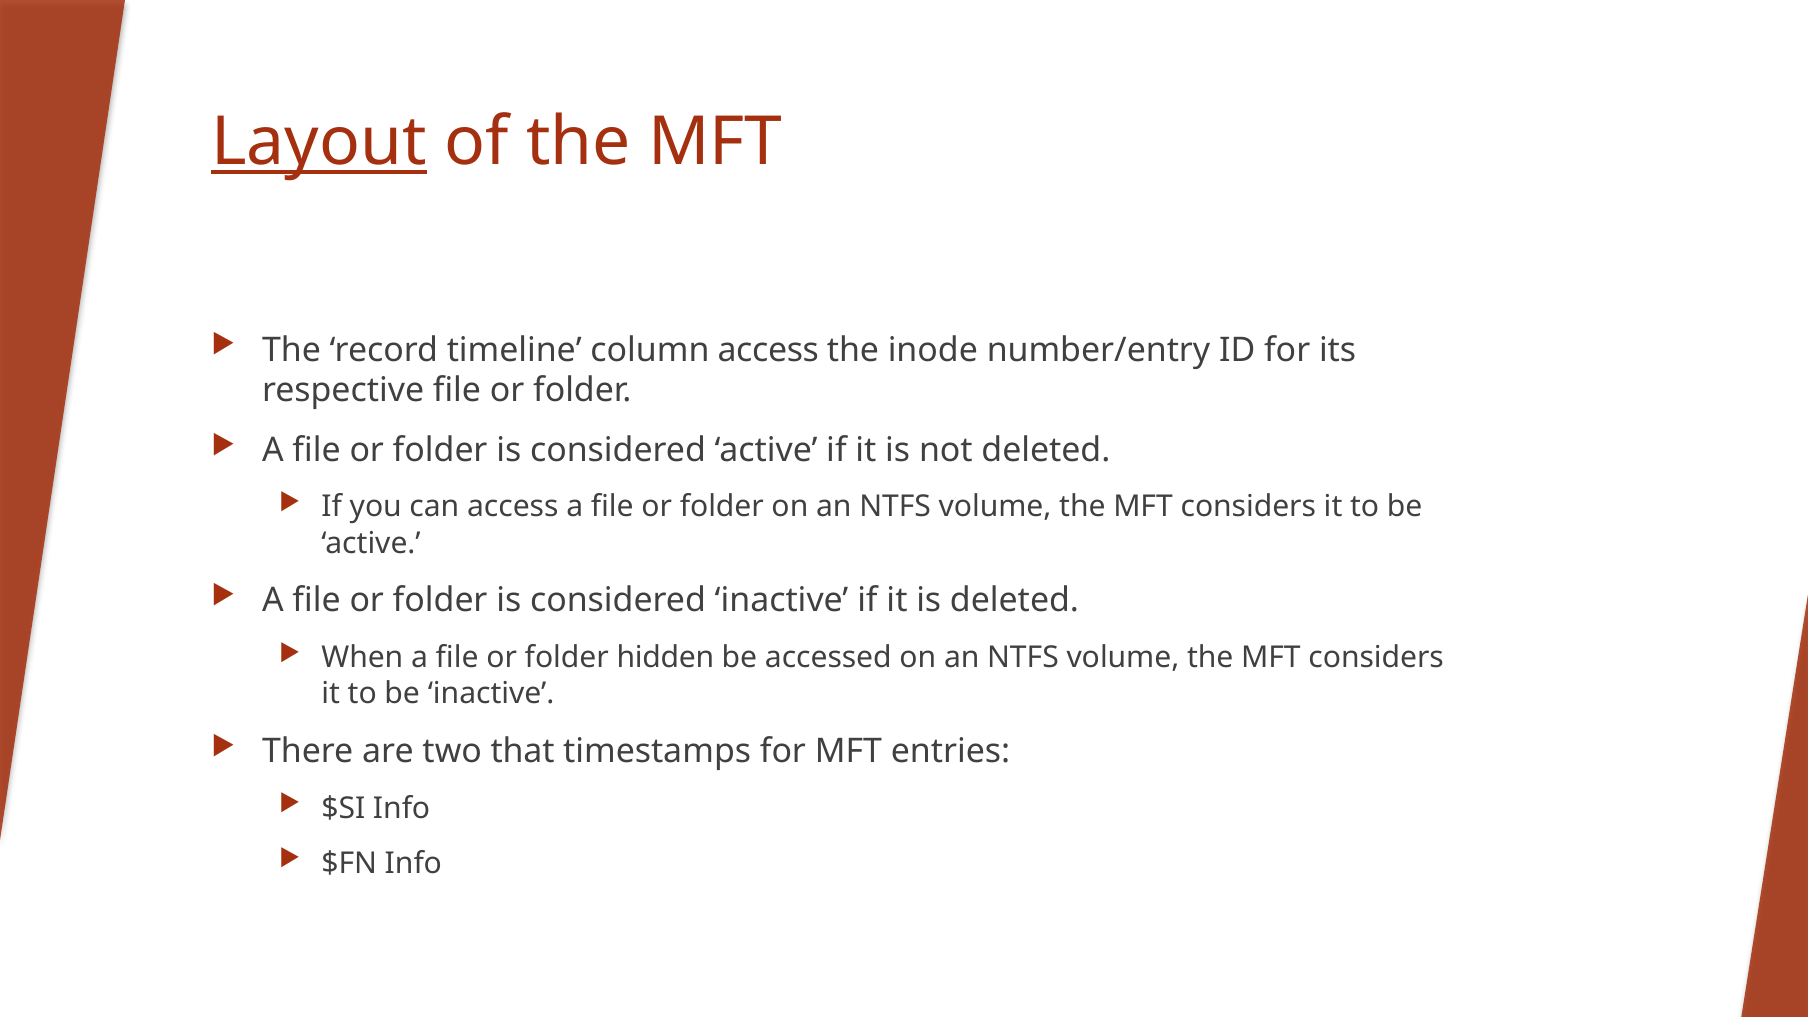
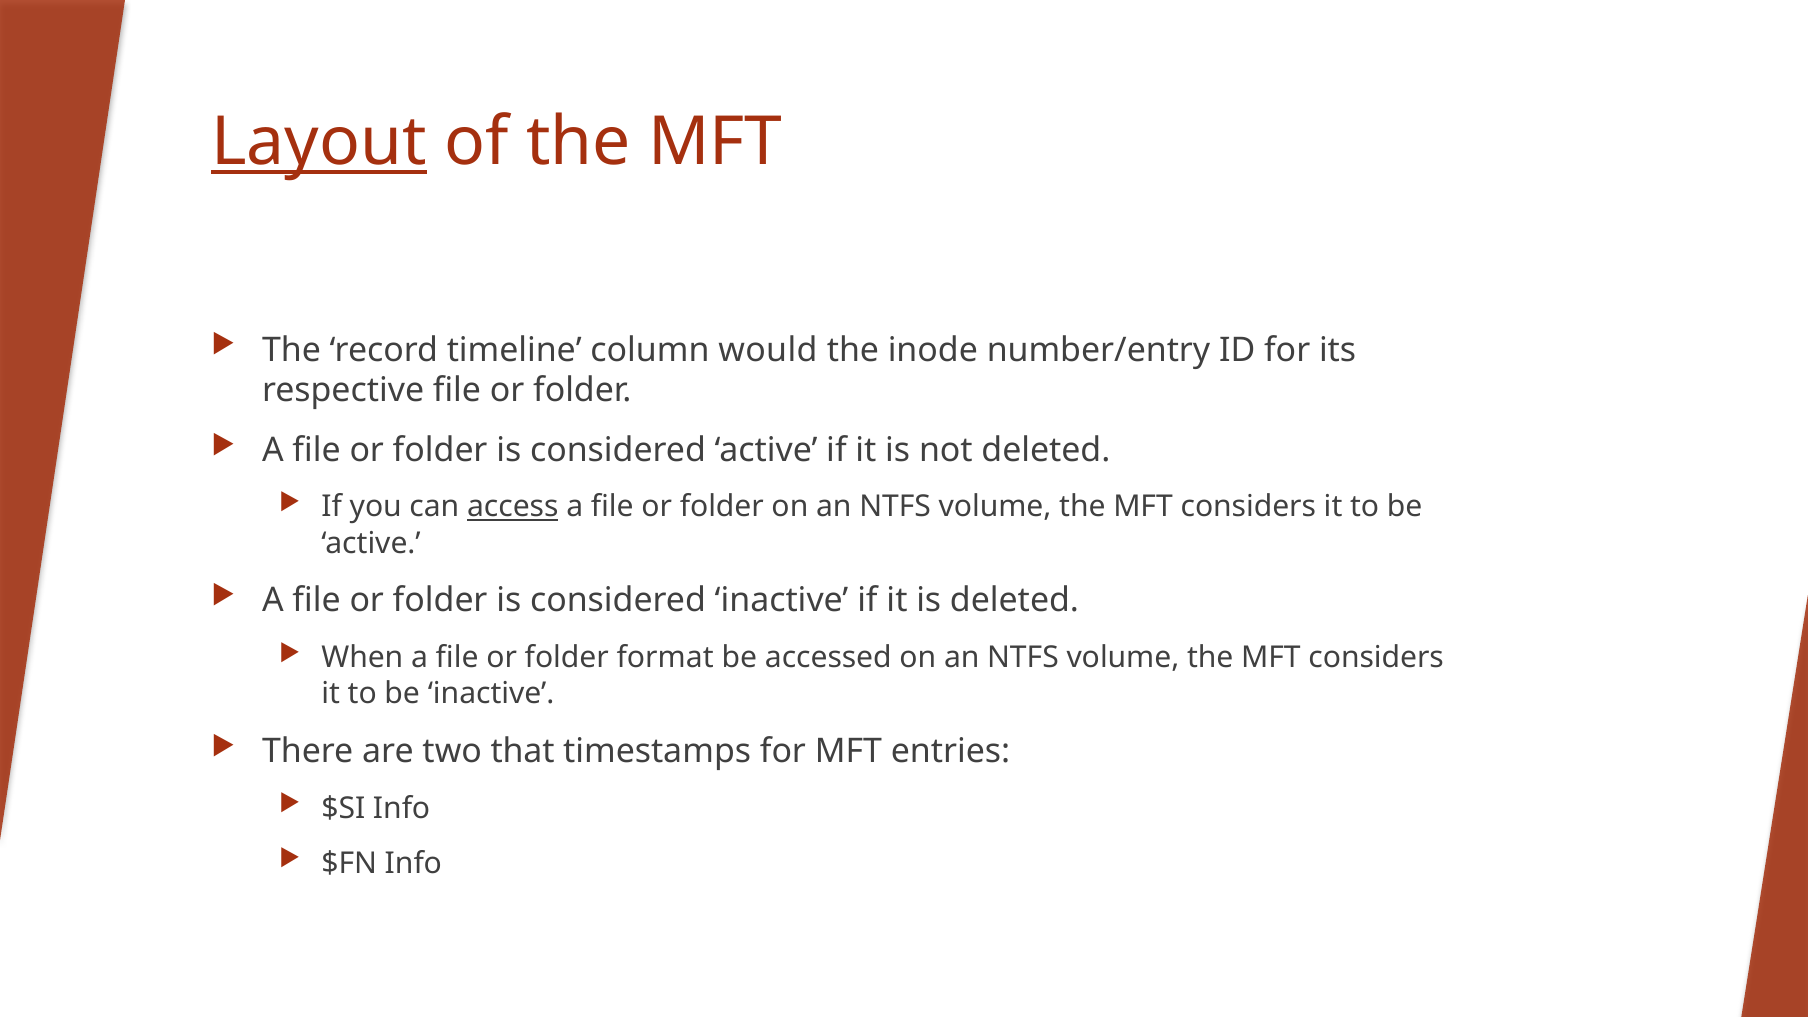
column access: access -> would (768, 350)
access underline: none -> present (513, 507)
hidden: hidden -> format (665, 658)
